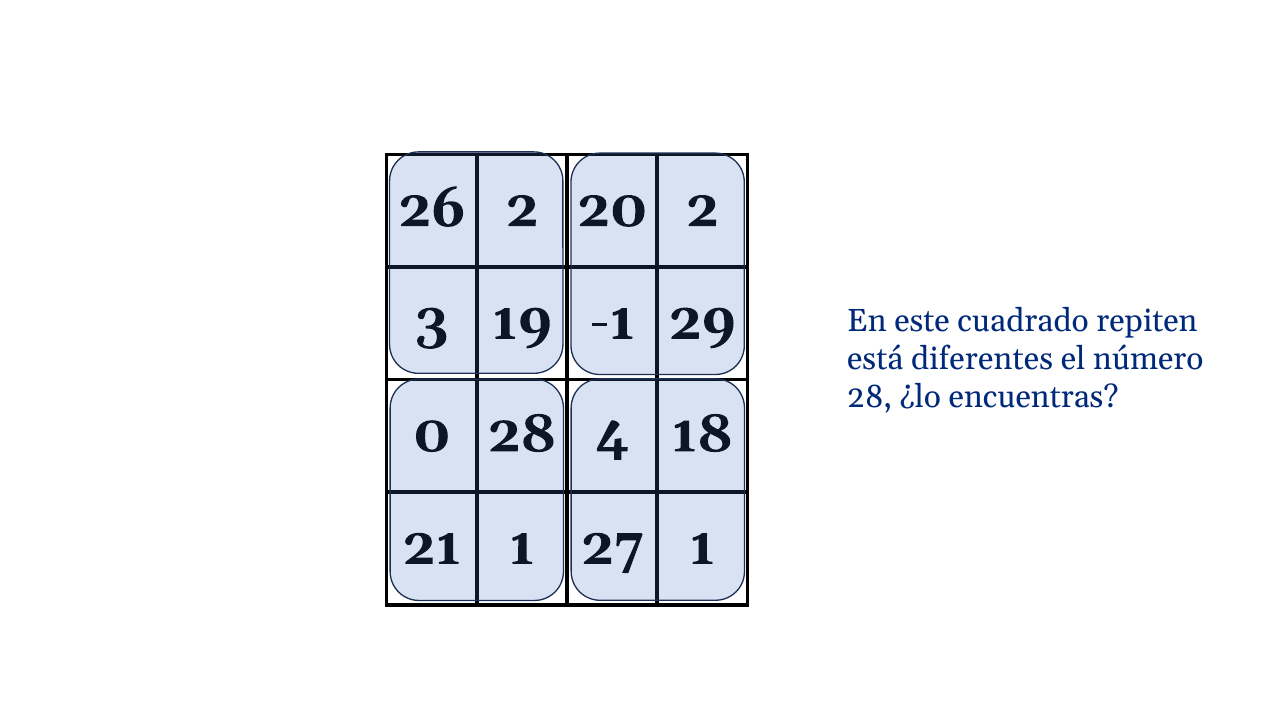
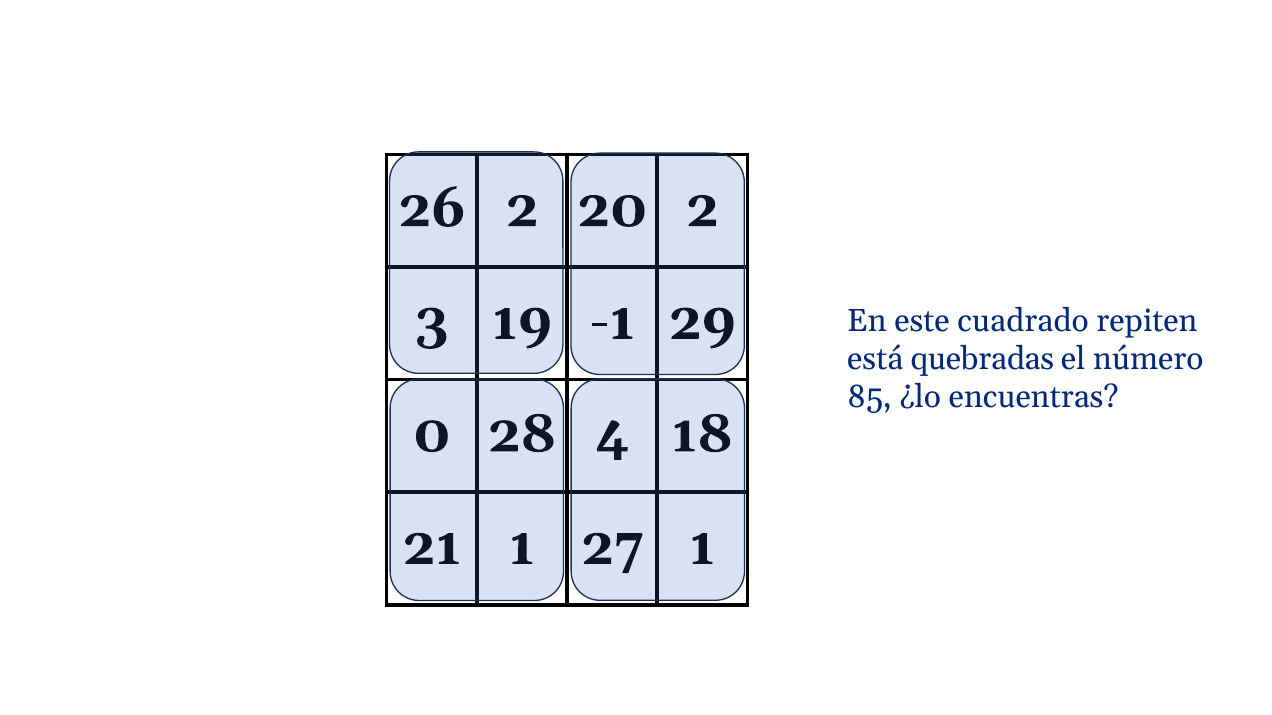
diferentes: diferentes -> quebradas (982, 359)
28: 28 -> 85 (869, 397)
